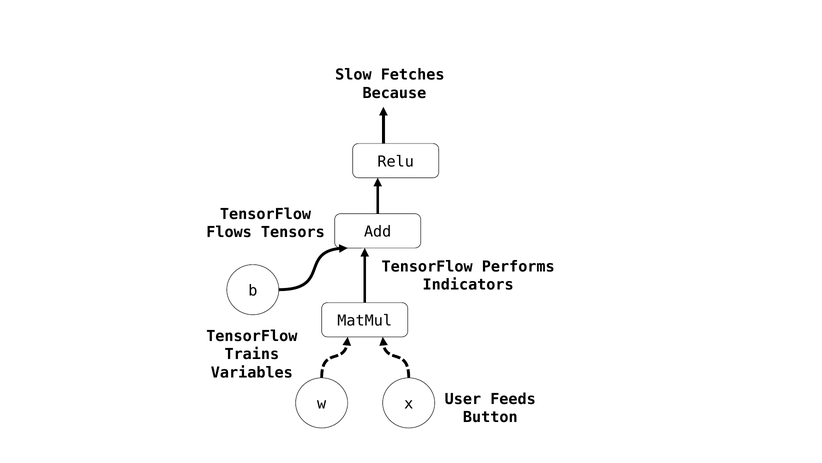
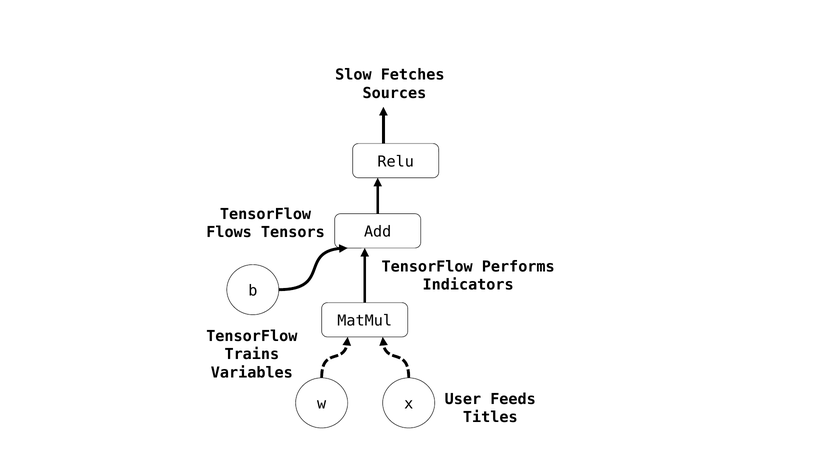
Because: Because -> Sources (394, 93)
Button: Button -> Titles (490, 417)
